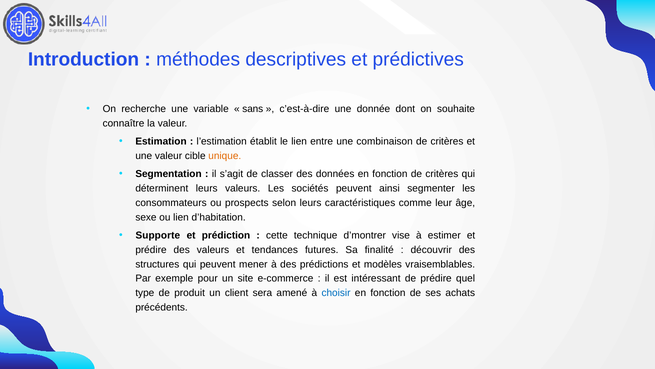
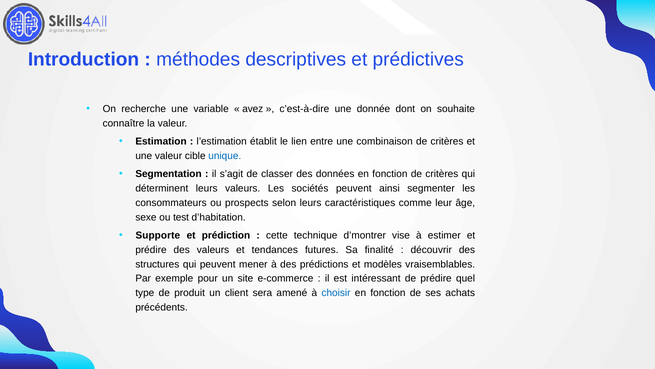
sans: sans -> avez (253, 109)
unique colour: orange -> blue (225, 156)
ou lien: lien -> test (181, 217)
